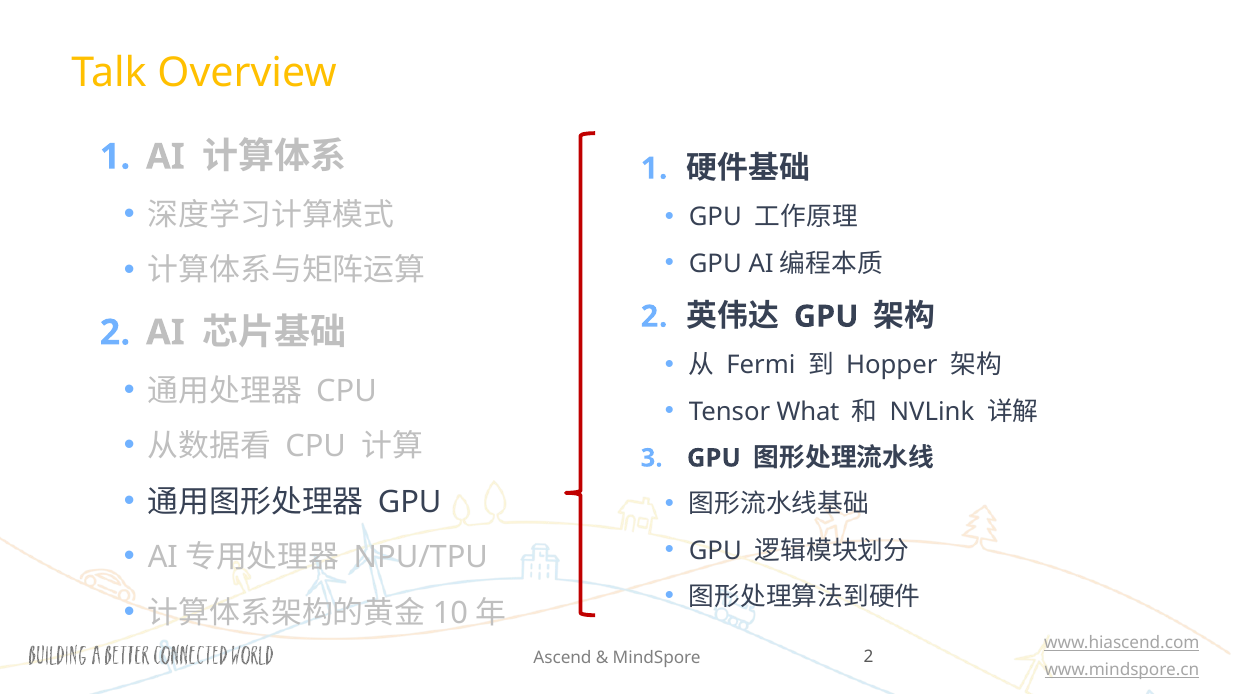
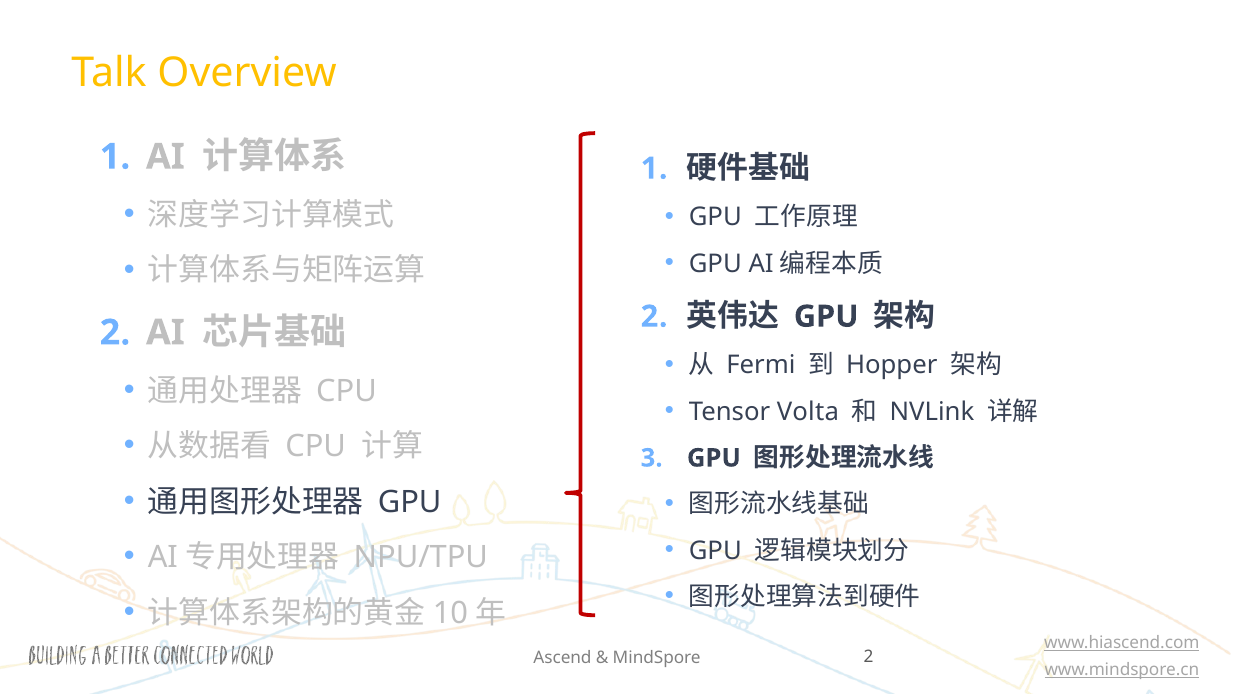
What: What -> Volta (808, 412)
